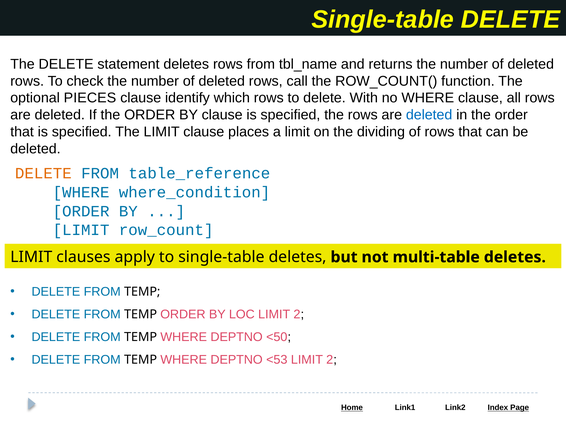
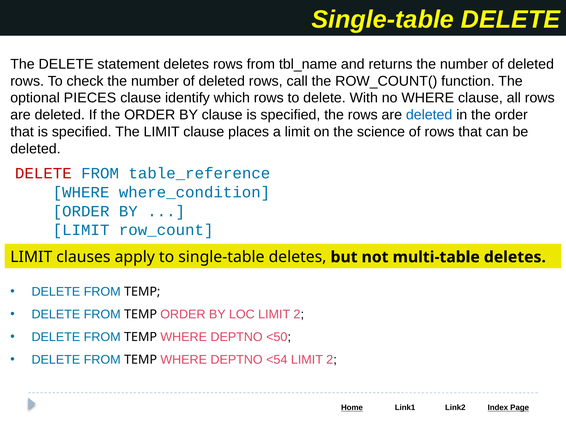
dividing: dividing -> science (381, 132)
DELETE colour: orange -> red (43, 174)
<53: <53 -> <54 (277, 360)
